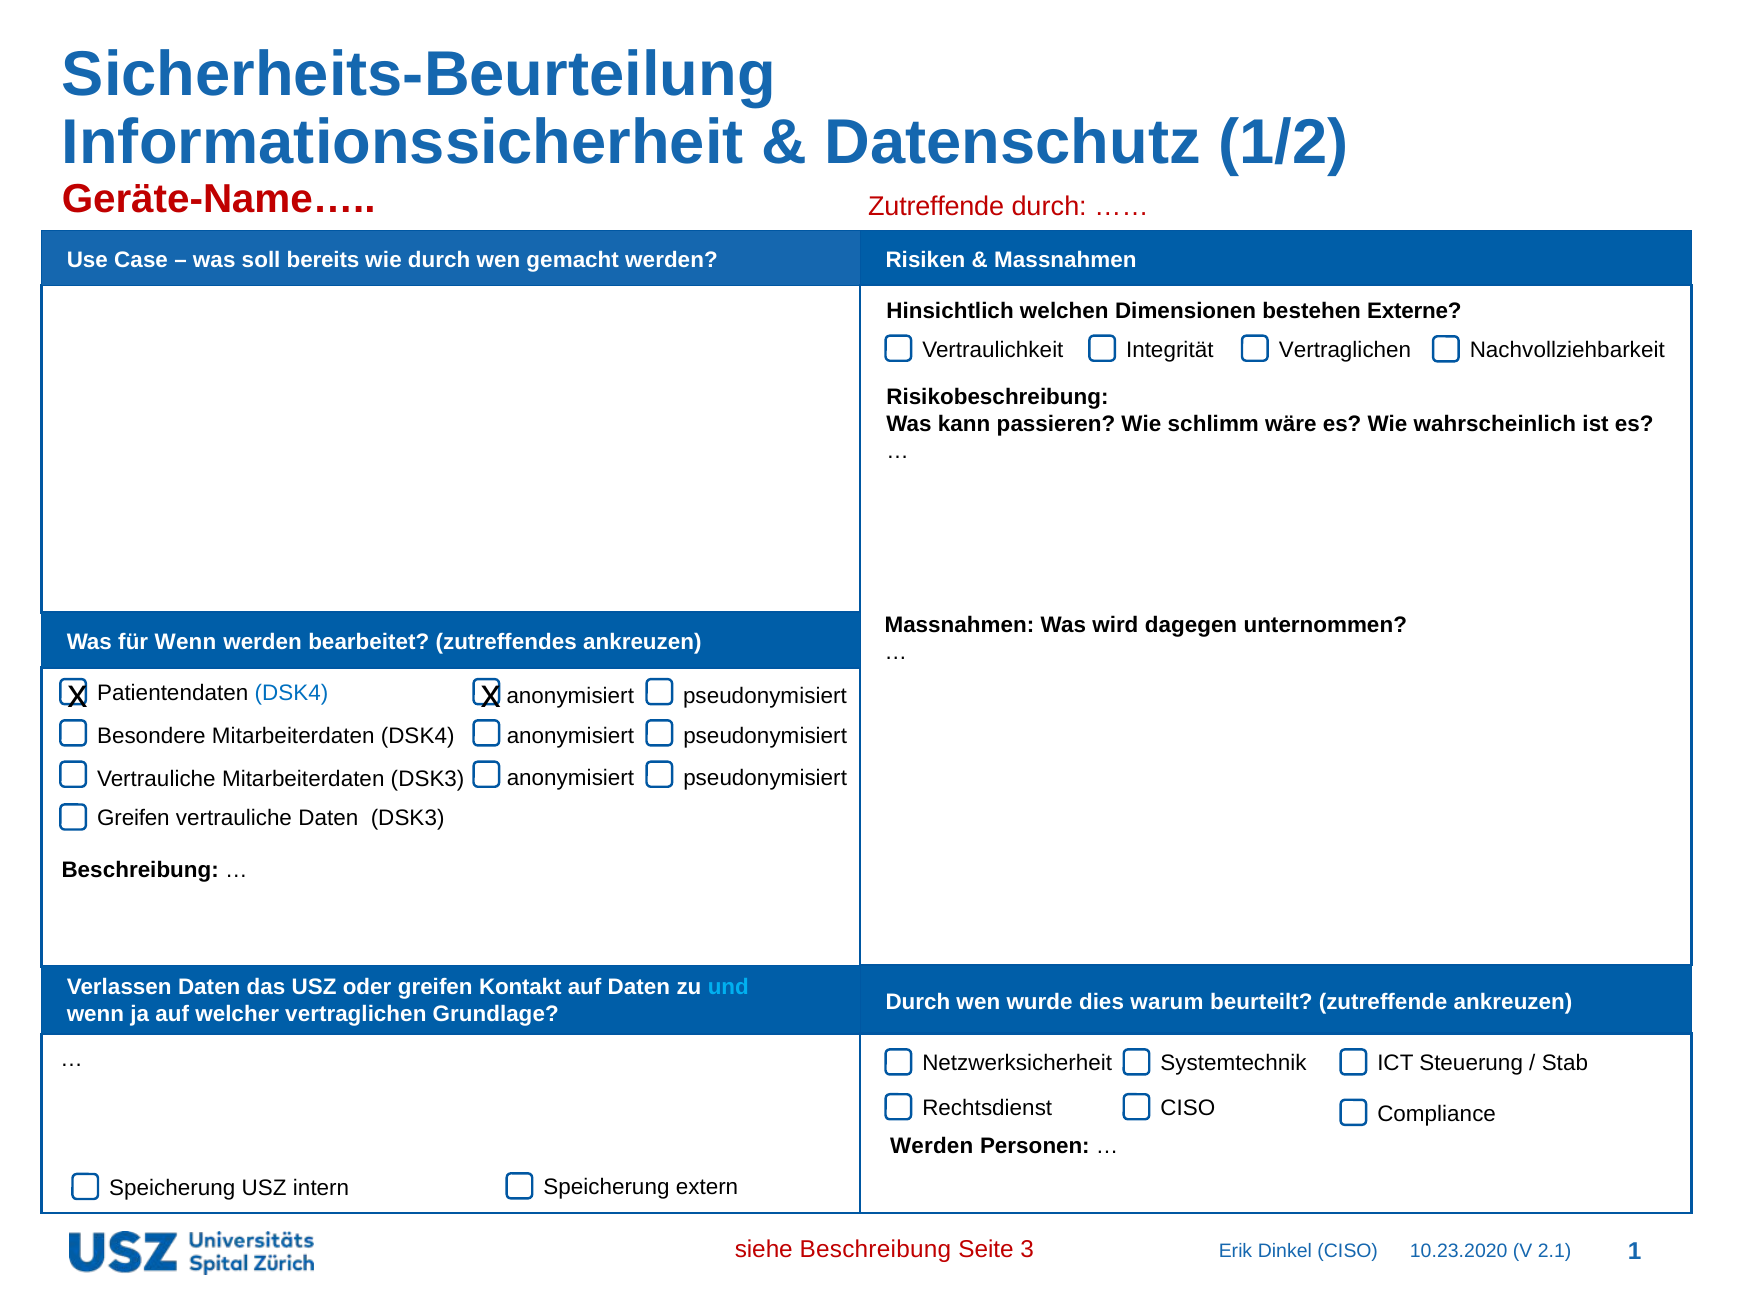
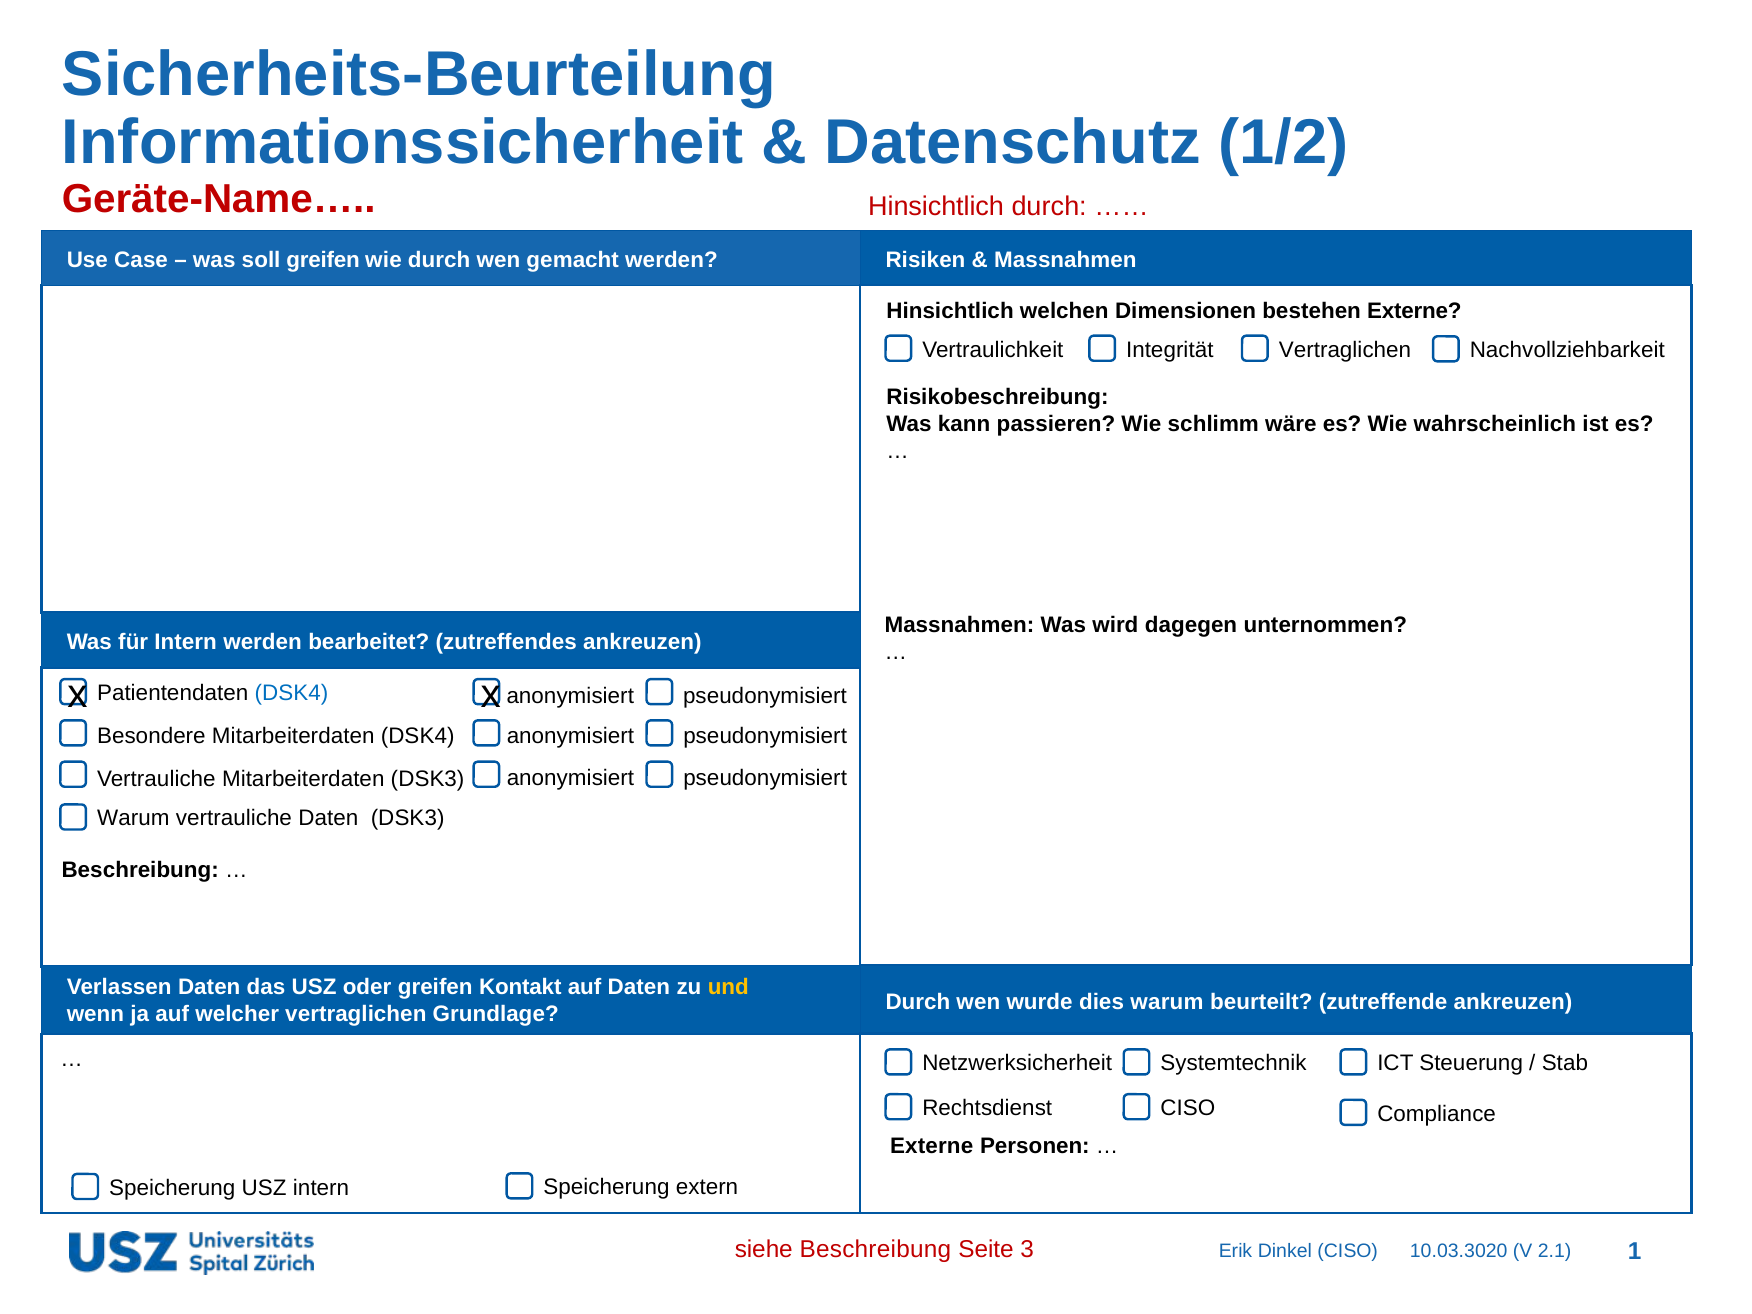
Zutreffende: Zutreffende -> Hinsichtlich (936, 207)
soll bereits: bereits -> greifen (323, 260)
für Wenn: Wenn -> Intern (186, 642)
Greifen: Greifen -> Warum (133, 818)
und colour: light blue -> yellow (728, 988)
Werden: Werden -> Externe (932, 1146)
10.23.2020: 10.23.2020 -> 10.03.3020 (1459, 1251)
